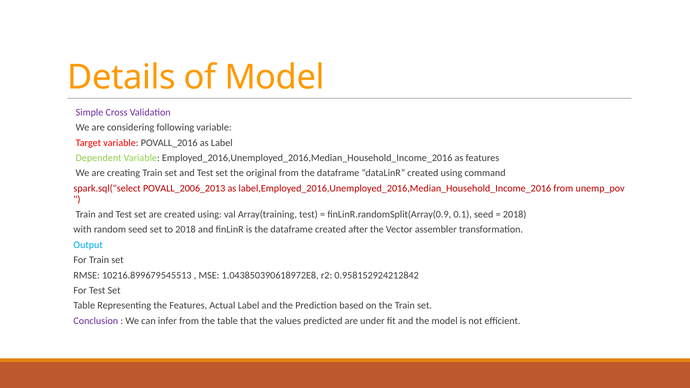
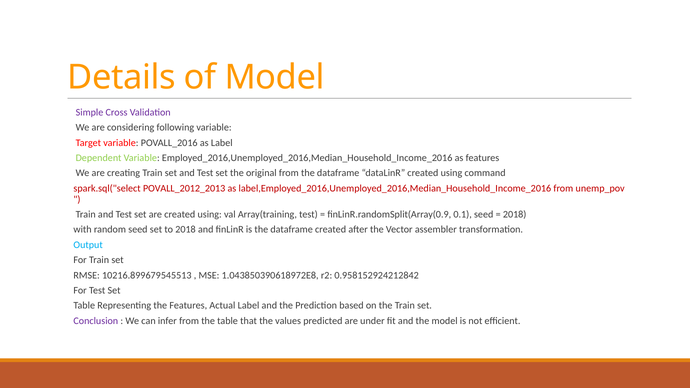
POVALL_2006_2013: POVALL_2006_2013 -> POVALL_2012_2013 (184, 188)
